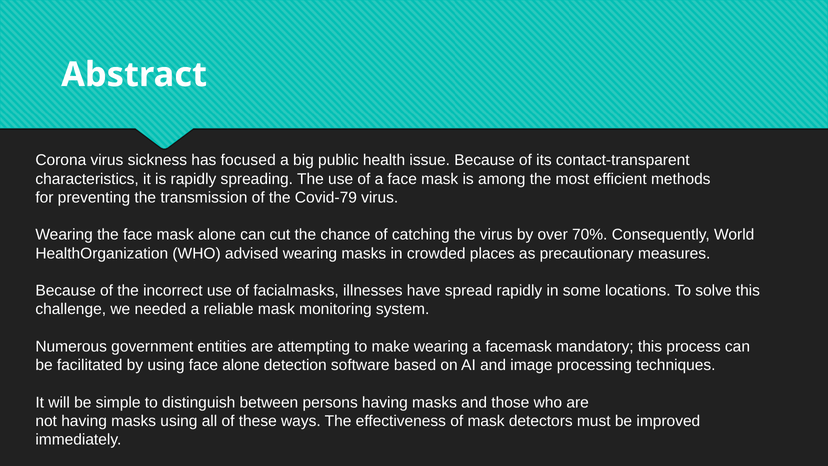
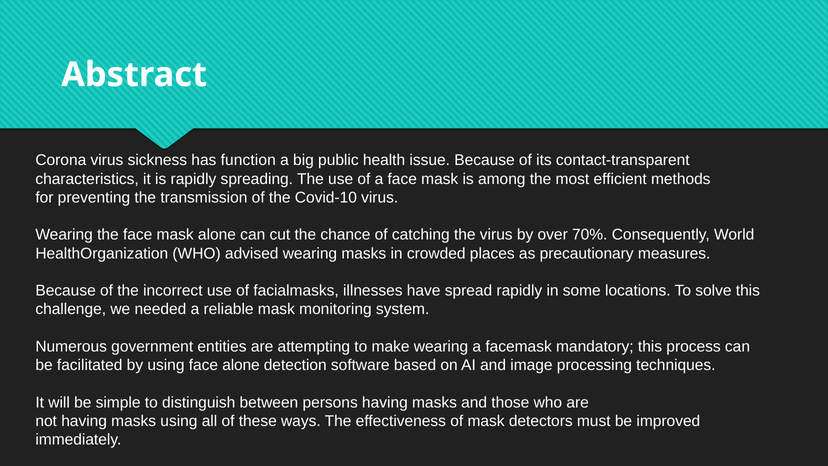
focused: focused -> function (248, 160)
Covid-79: Covid-79 -> Covid-10 (326, 197)
